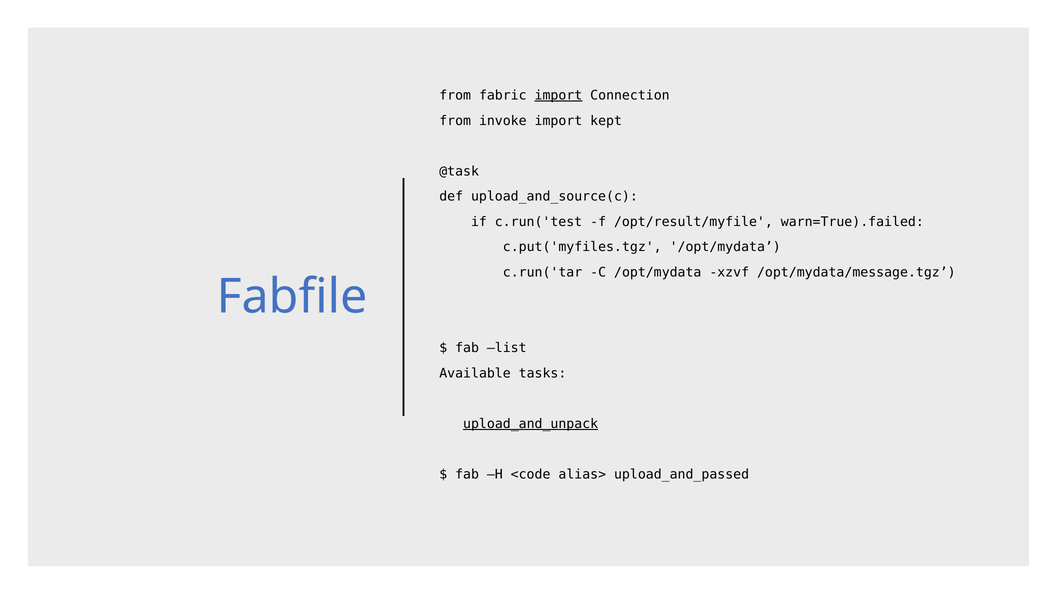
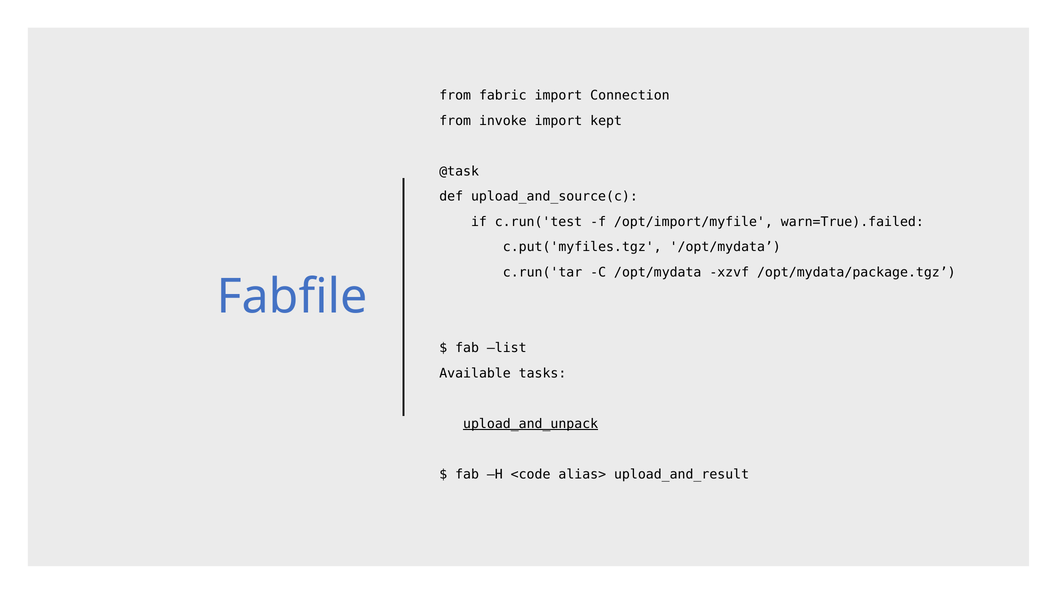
import underline: present -> none (558, 96)
/opt/result/myfile: /opt/result/myfile -> /opt/import/myfile (693, 222)
/opt/mydata/message.tgz: /opt/mydata/message.tgz -> /opt/mydata/package.tgz (856, 272)
upload_and_passed: upload_and_passed -> upload_and_result (682, 475)
